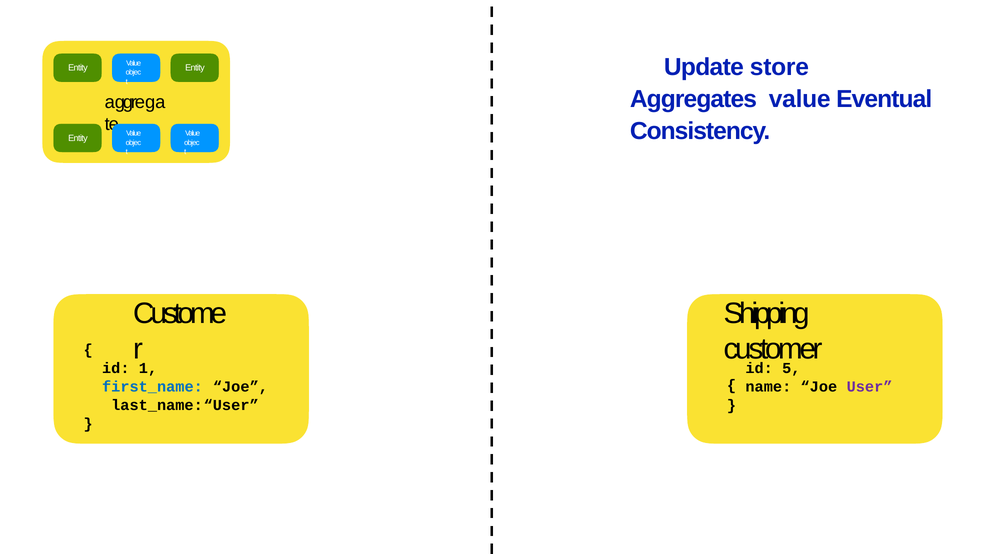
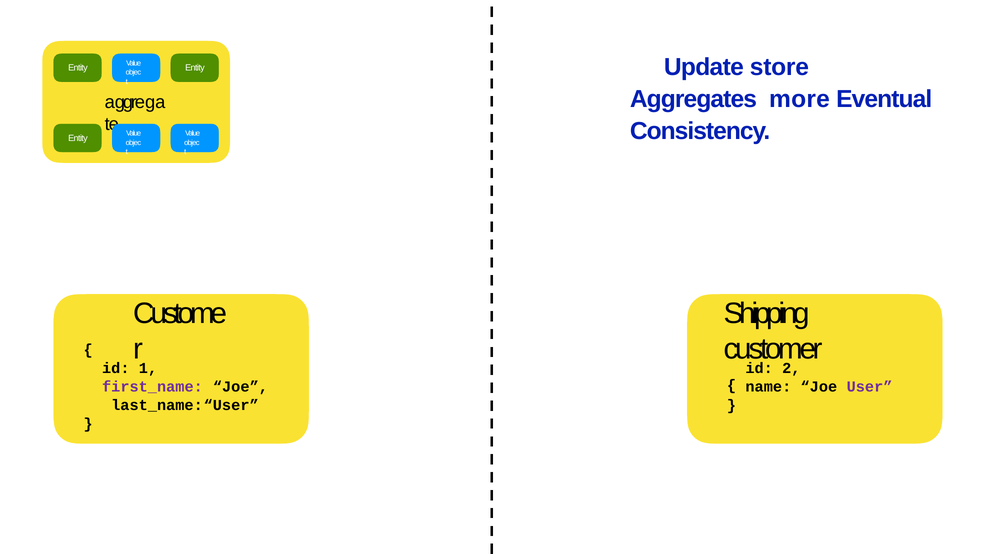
Aggregates value: value -> more (799, 99)
5: 5 -> 2 (791, 368)
first_name colour: blue -> purple (152, 387)
